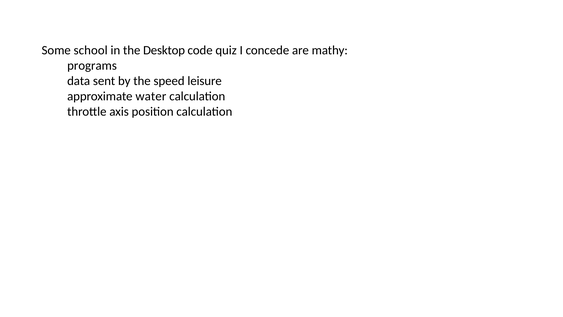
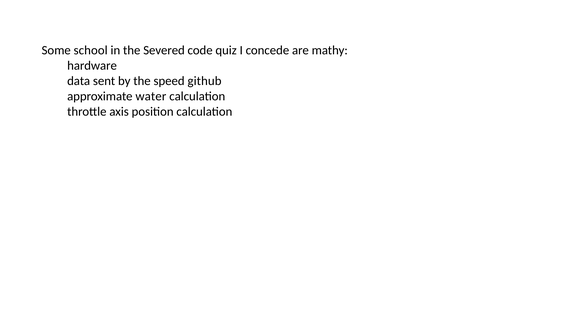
Desktop: Desktop -> Severed (164, 50)
programs: programs -> hardware (92, 66)
leisure: leisure -> github (205, 81)
